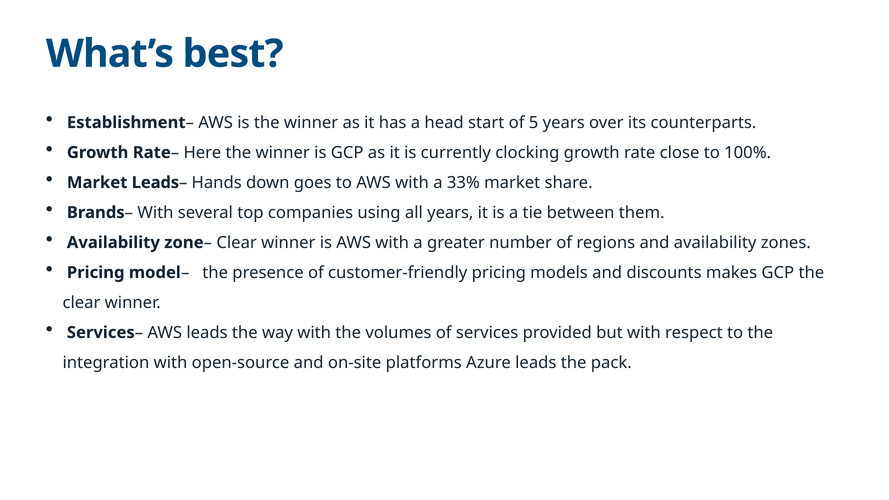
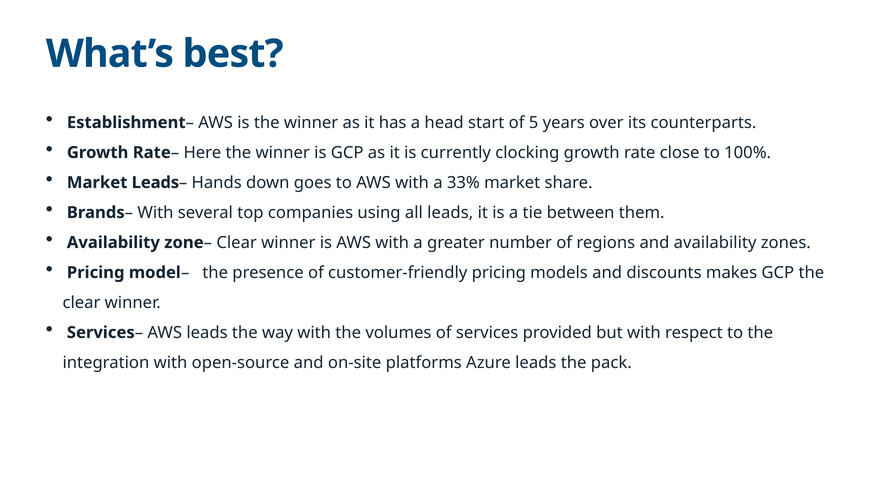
all years: years -> leads (450, 213)
